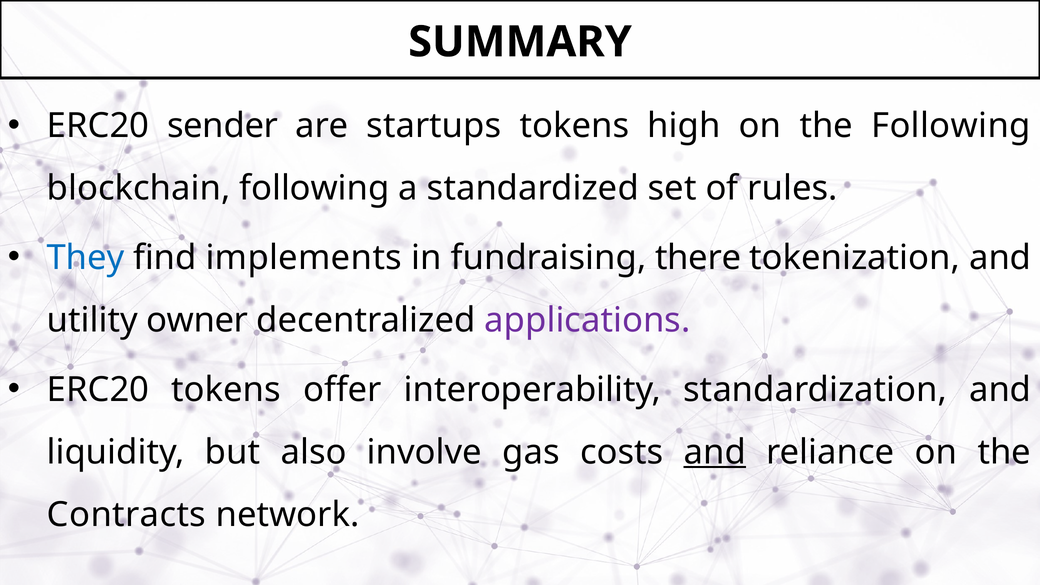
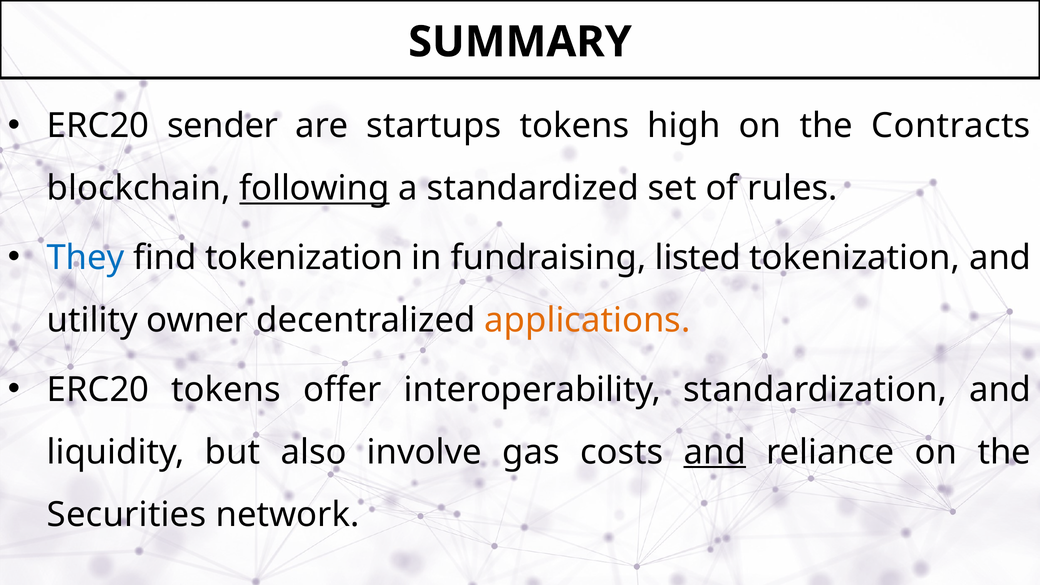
the Following: Following -> Contracts (951, 126)
following underline: none -> present (314, 188)
find implements: implements -> tokenization (304, 258)
there: there -> listed (698, 258)
applications colour: purple -> orange (587, 320)
Contracts: Contracts -> Securities (127, 515)
